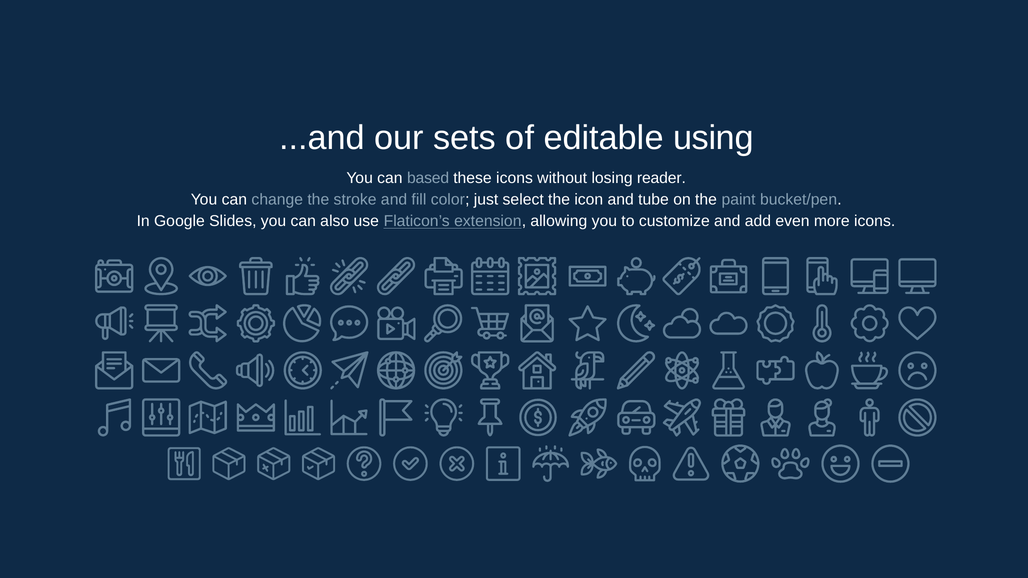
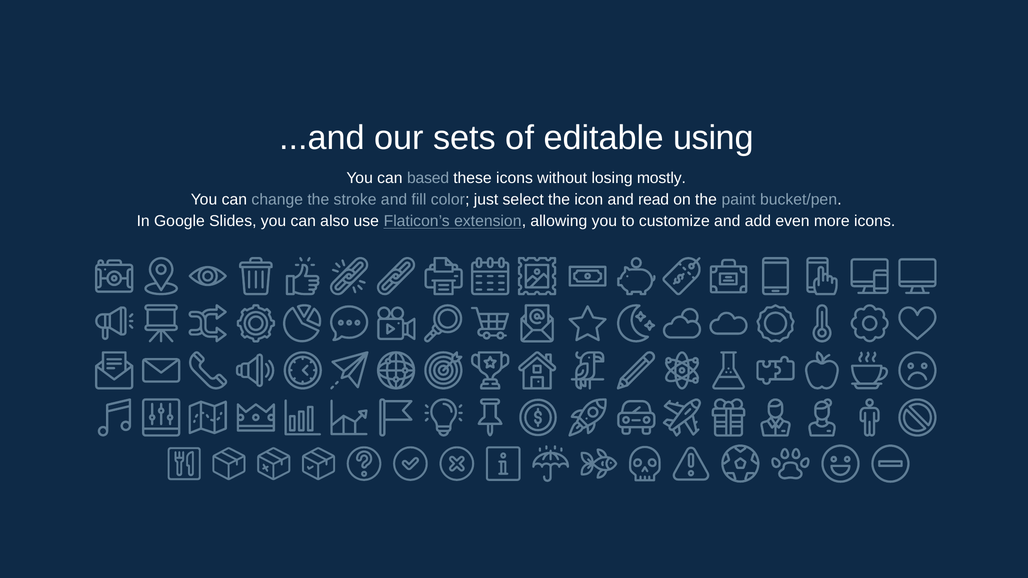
reader: reader -> mostly (661, 178)
tube: tube -> read (654, 200)
